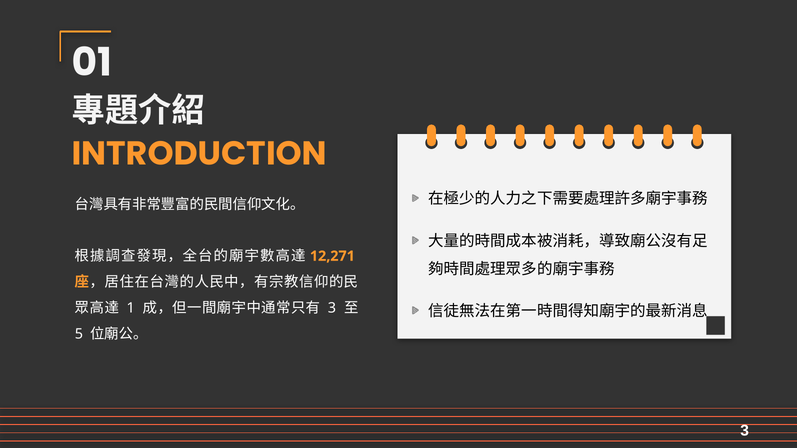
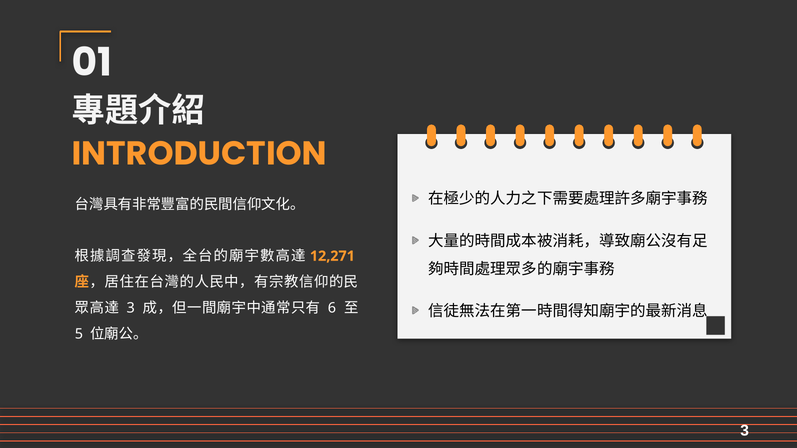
1: 1 -> 3 (131, 308)
3: 3 -> 6 (332, 308)
